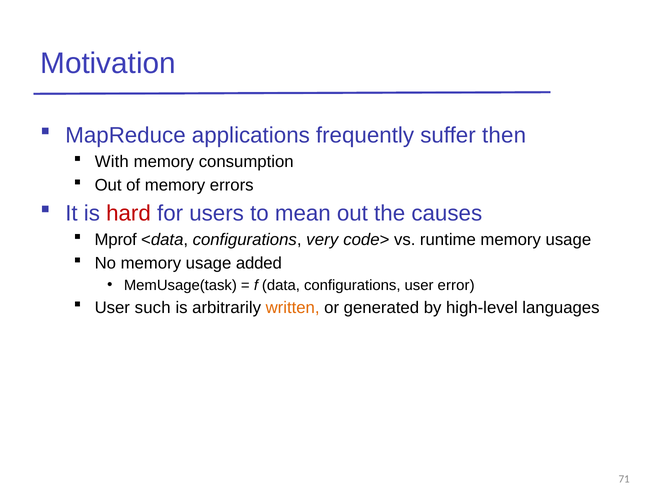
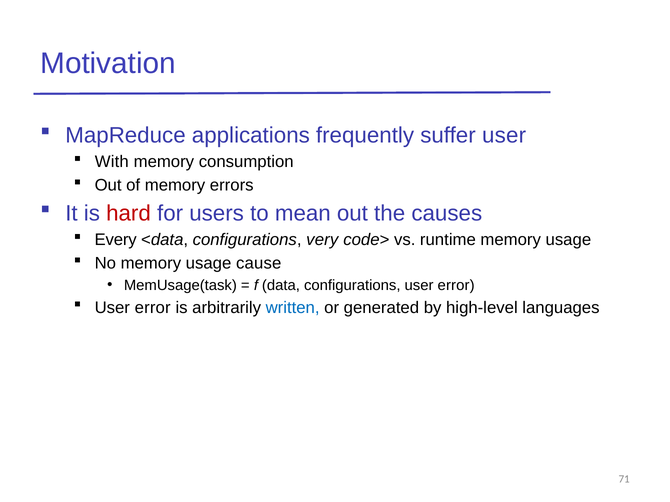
suffer then: then -> user (504, 136)
Mprof: Mprof -> Every (116, 240)
added: added -> cause (259, 264)
such: such -> error (153, 308)
written colour: orange -> blue (293, 308)
